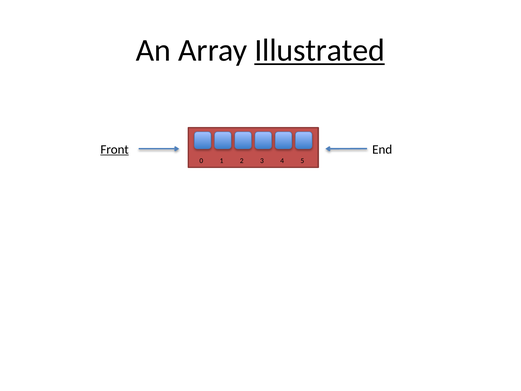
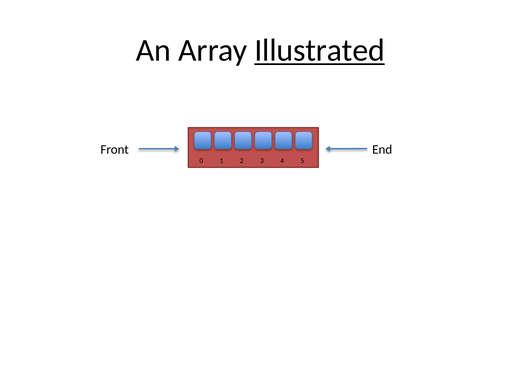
Front underline: present -> none (115, 149)
